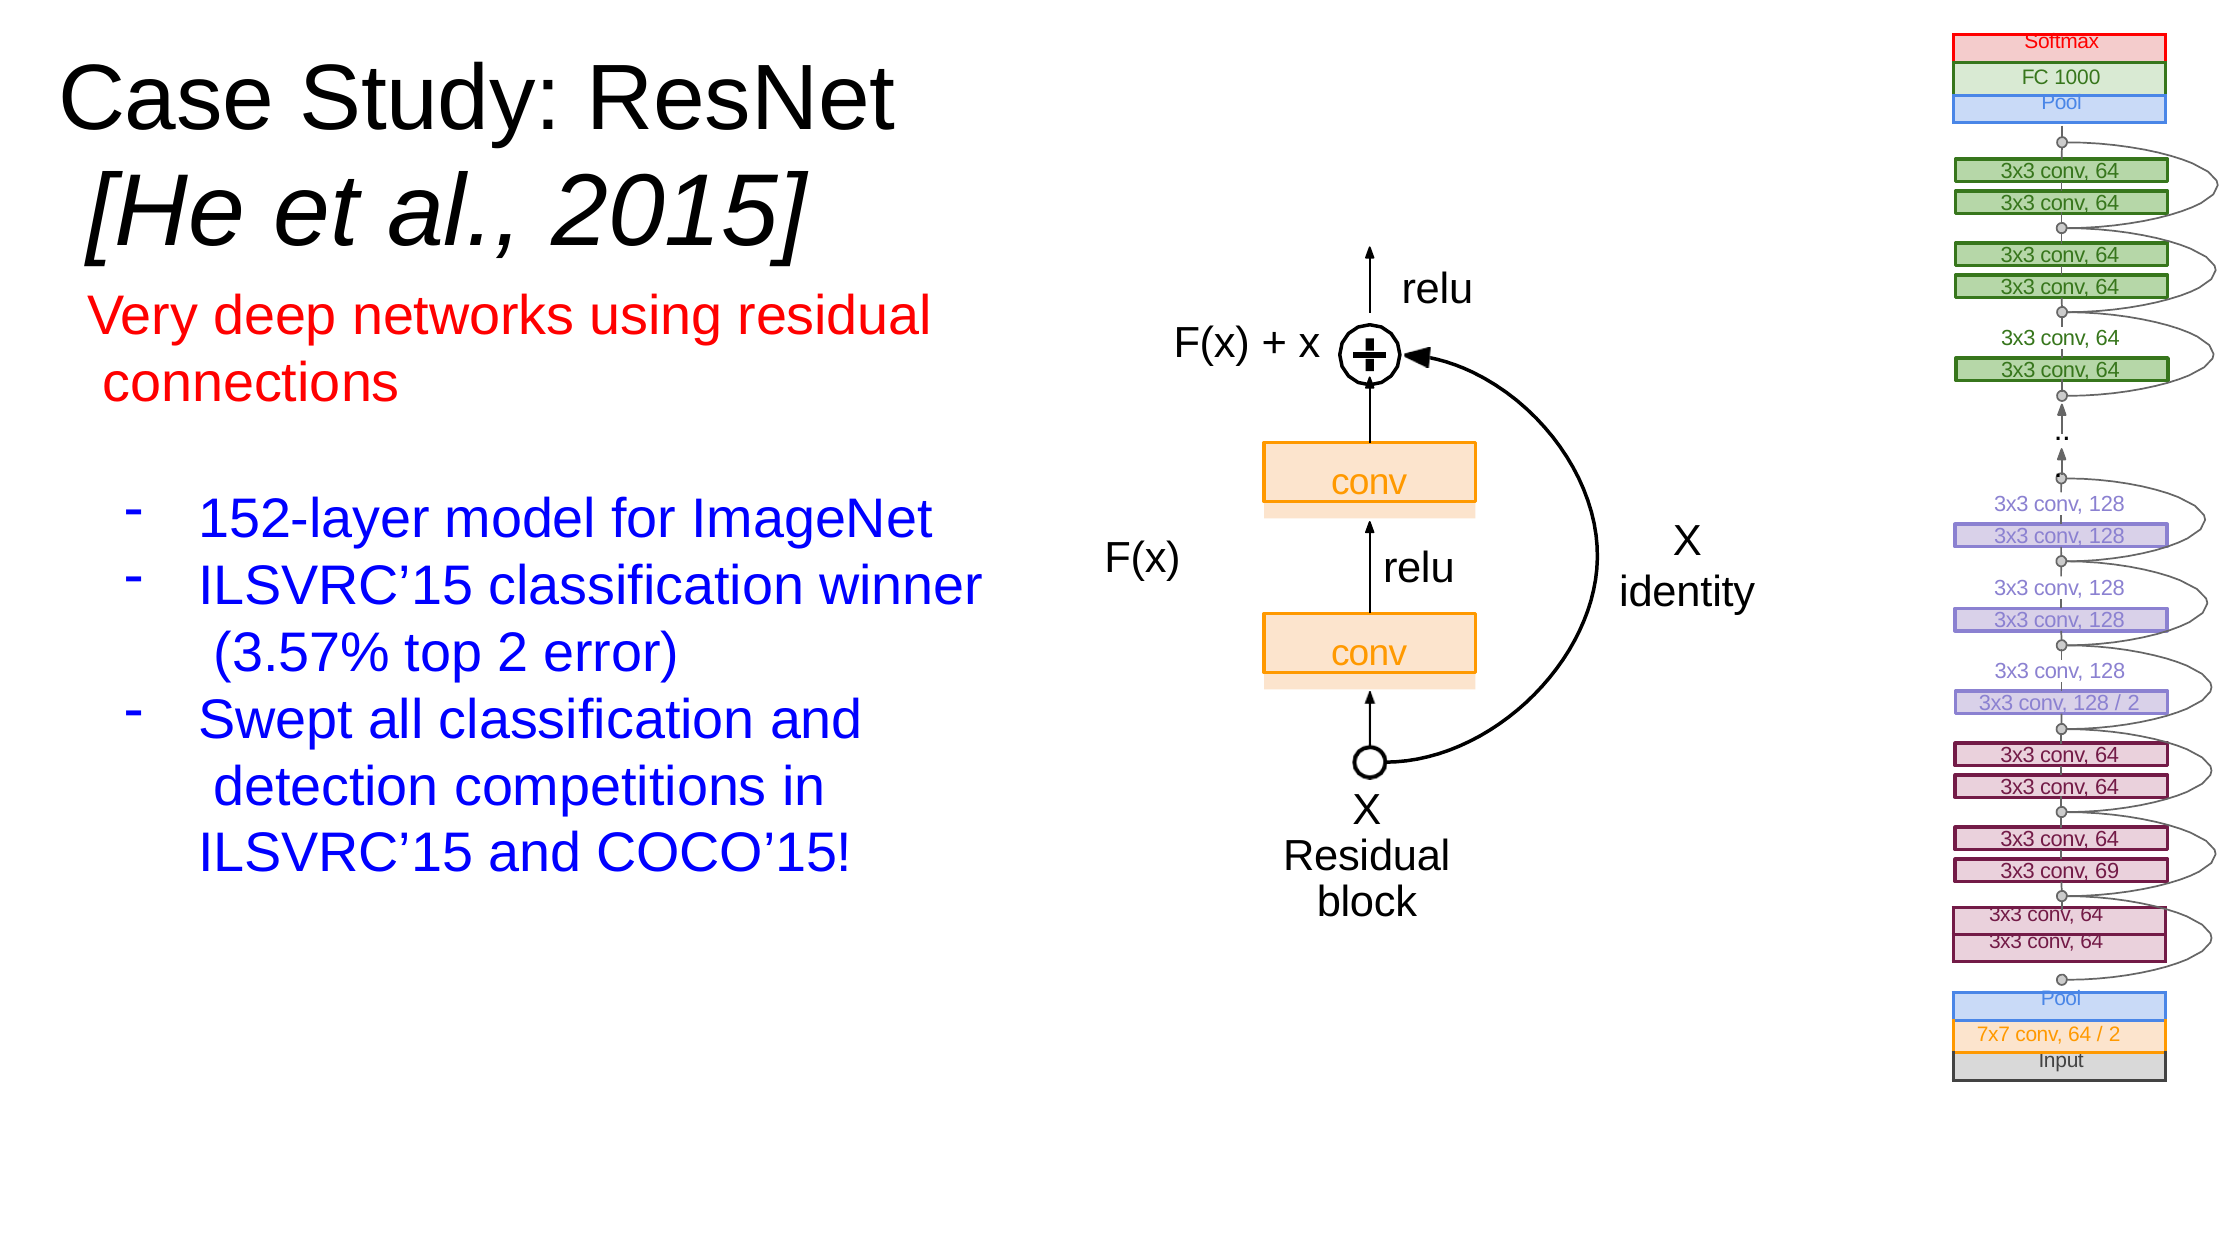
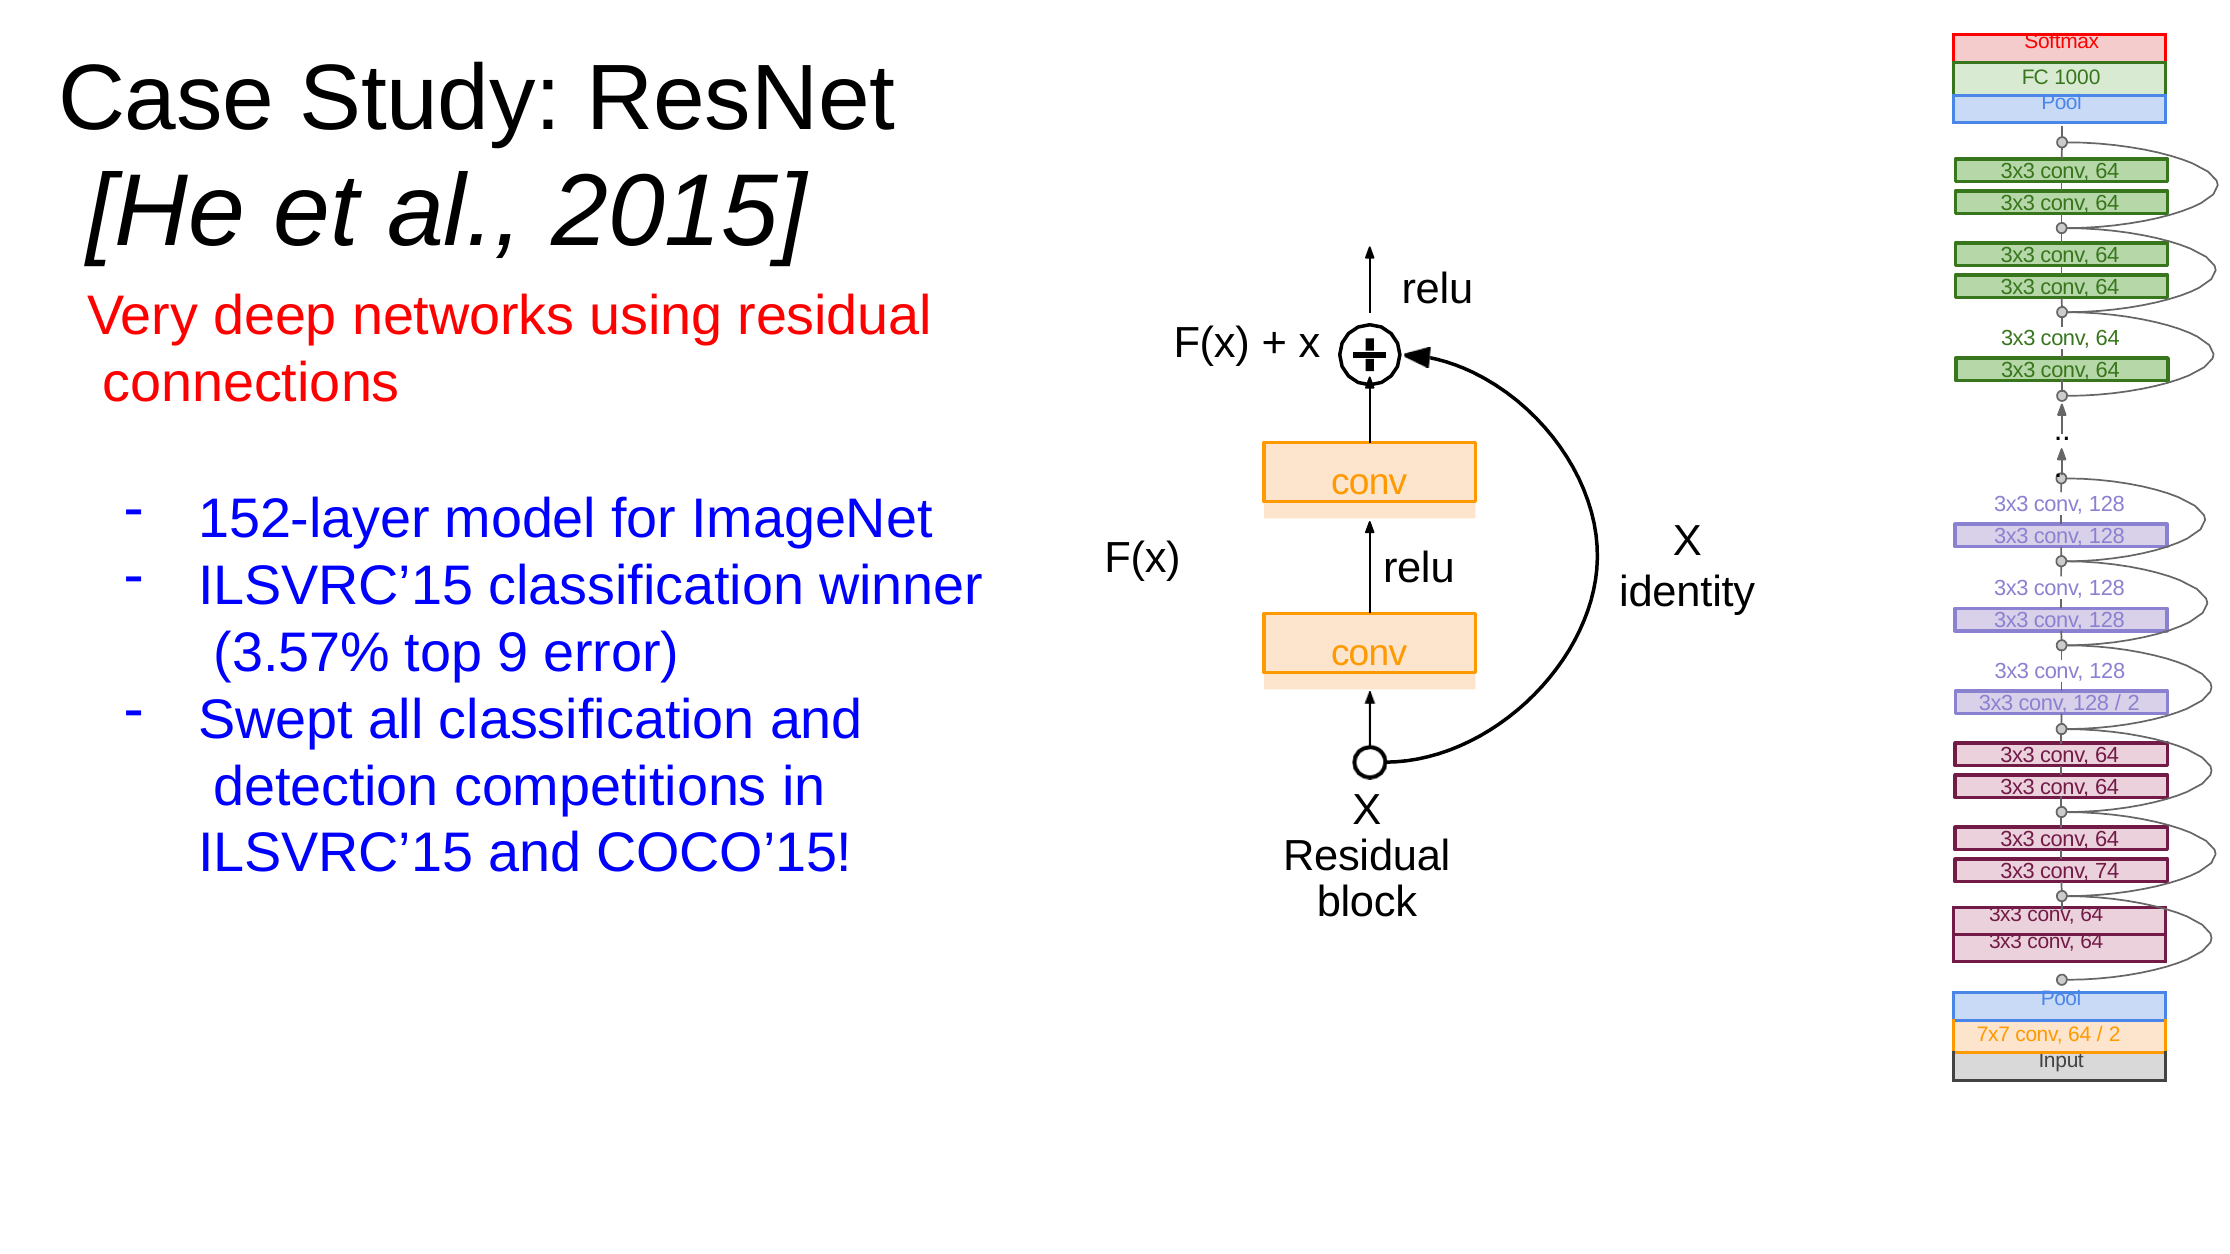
top 2: 2 -> 9 (513, 653)
69: 69 -> 74 (2107, 871)
